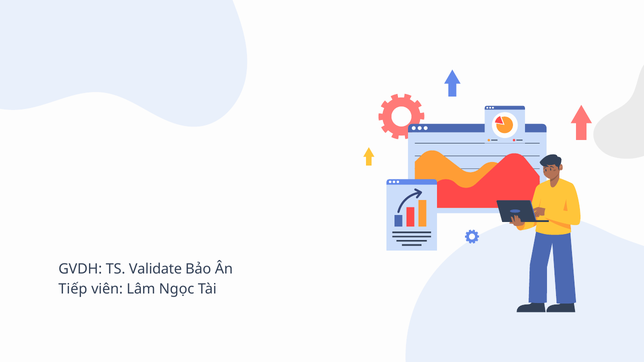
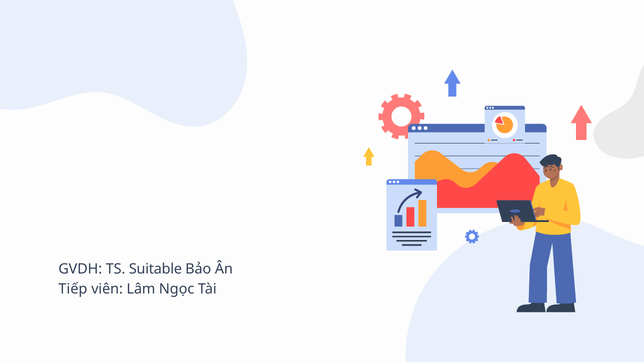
Validate: Validate -> Suitable (155, 269)
